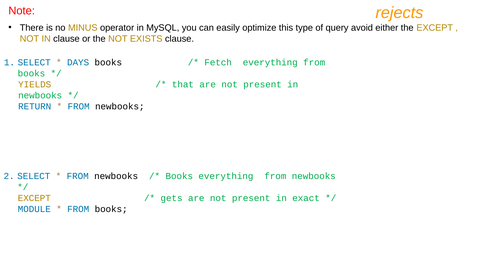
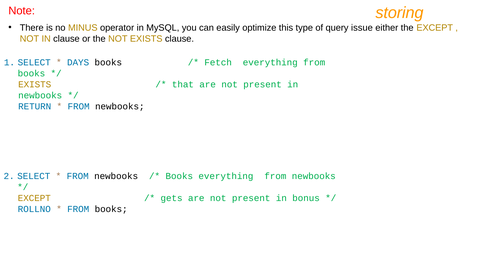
rejects: rejects -> storing (399, 13)
avoid: avoid -> issue (362, 28)
YIELDS: YIELDS -> EXISTS (35, 84)
exact: exact -> bonus (306, 198)
MODULE: MODULE -> ROLLNO (34, 209)
